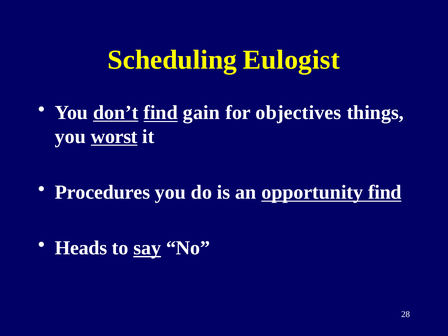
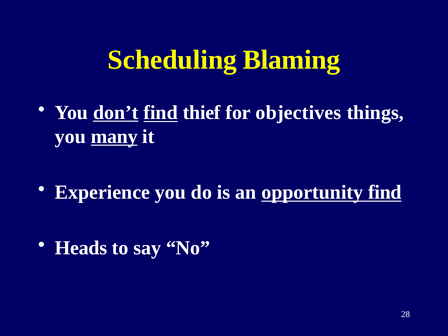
Eulogist: Eulogist -> Blaming (291, 60)
gain: gain -> thief (202, 113)
worst: worst -> many (114, 137)
Procedures: Procedures -> Experience (102, 192)
say underline: present -> none (147, 248)
